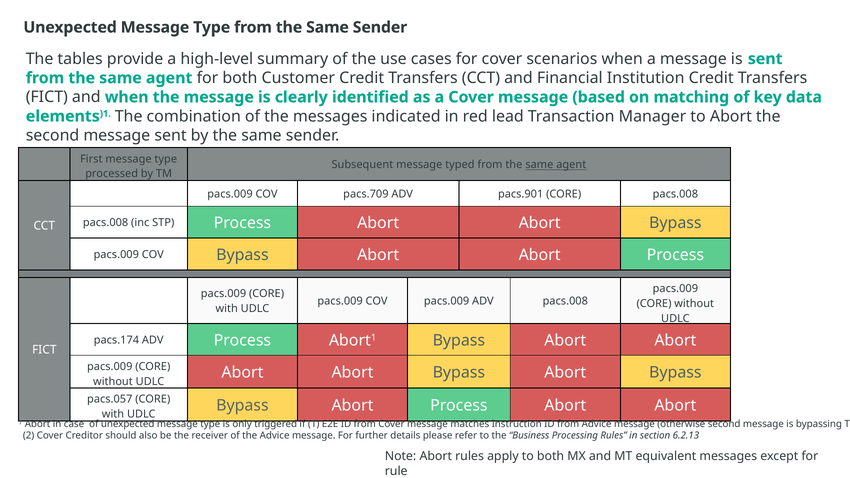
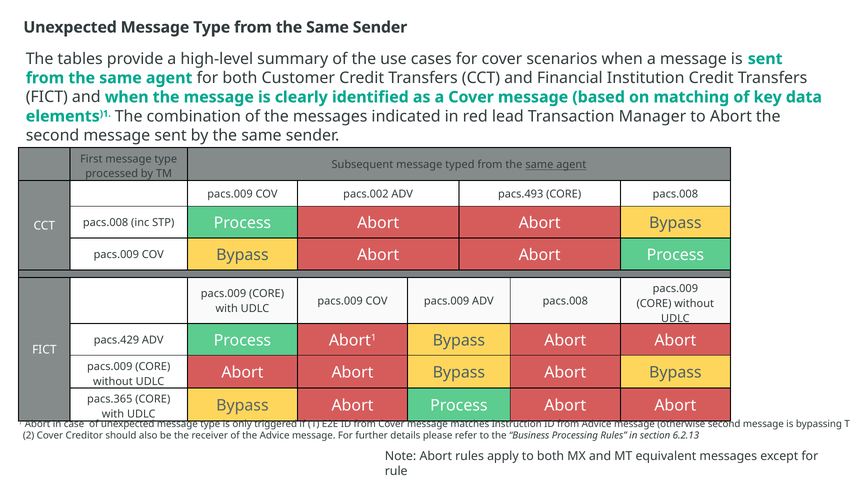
pacs.709: pacs.709 -> pacs.002 (366, 194)
pacs.901: pacs.901 -> pacs.493 (521, 194)
pacs.174: pacs.174 -> pacs.429 (116, 340)
pacs.057: pacs.057 -> pacs.365 (110, 400)
